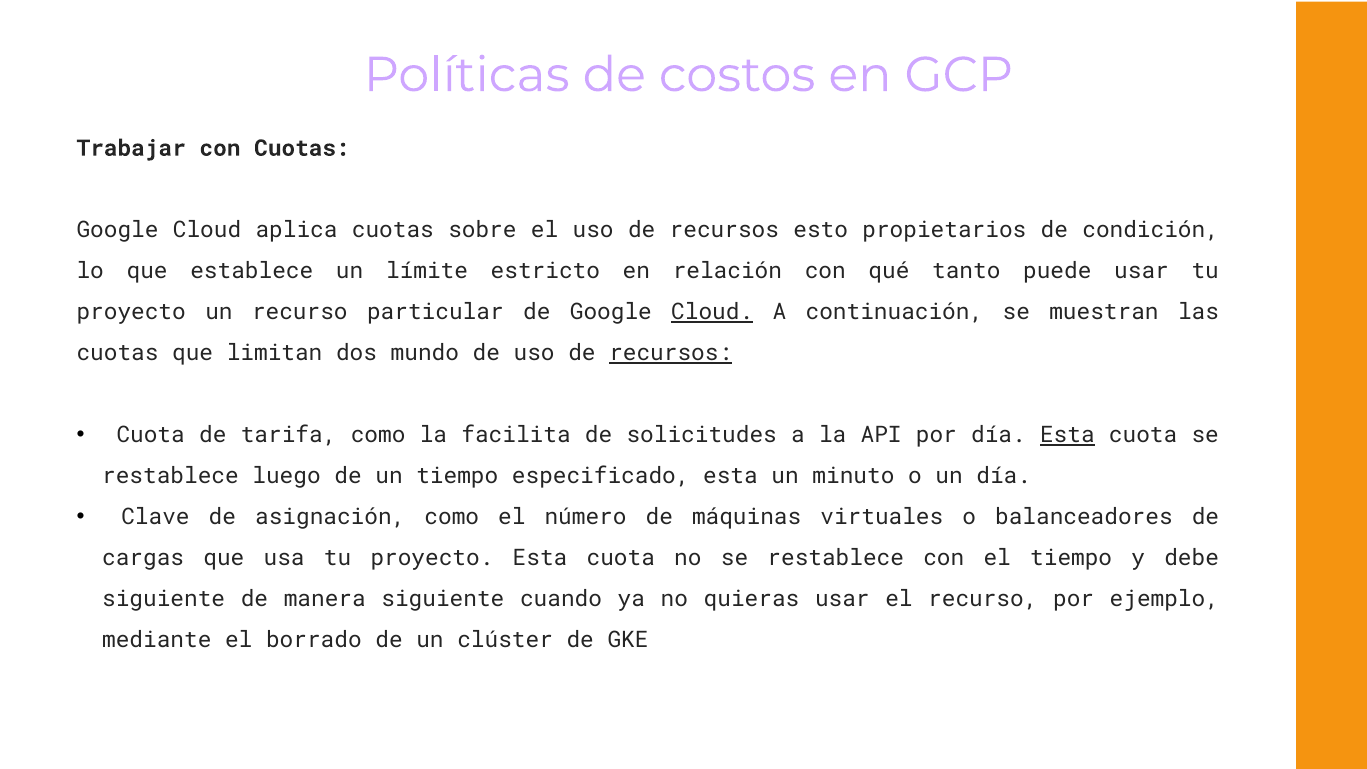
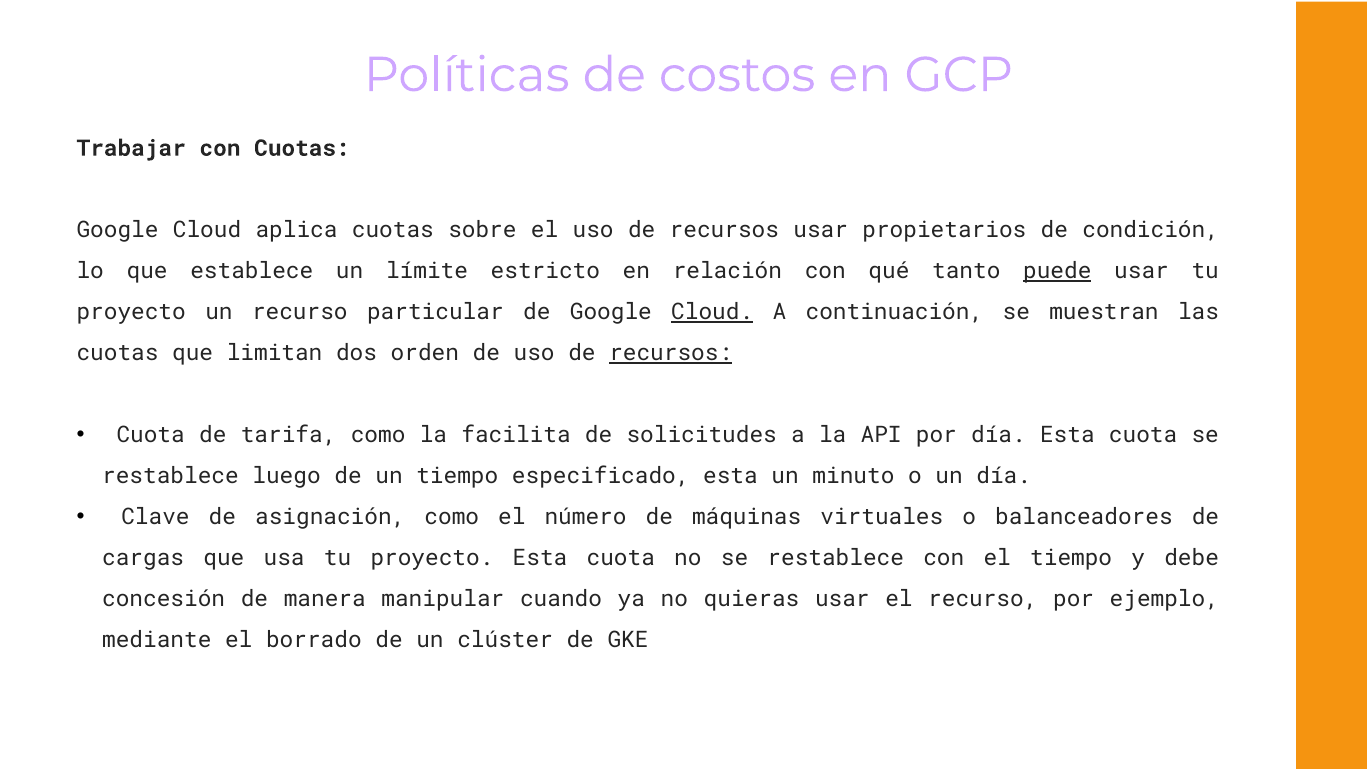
recursos esto: esto -> usar (821, 230)
puede underline: none -> present (1057, 271)
mundo: mundo -> orden (425, 353)
Esta underline: present -> none (1067, 435)
siguiente: siguiente -> concesión (164, 599)
manera siguiente: siguiente -> manipular (443, 599)
